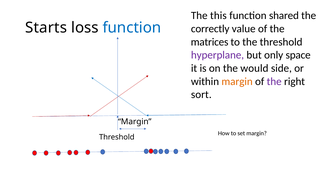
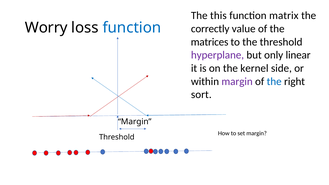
shared: shared -> matrix (284, 16)
Starts: Starts -> Worry (46, 28)
space: space -> linear (298, 55)
would: would -> kernel (254, 68)
margin colour: orange -> purple (237, 81)
the colour: purple -> blue (274, 81)
